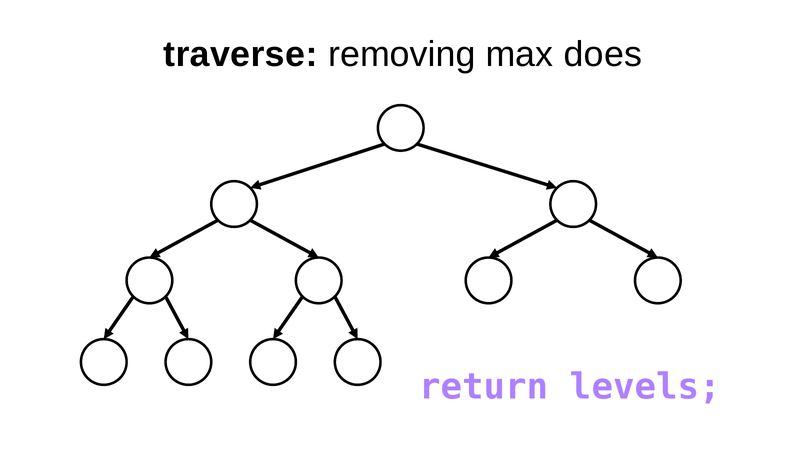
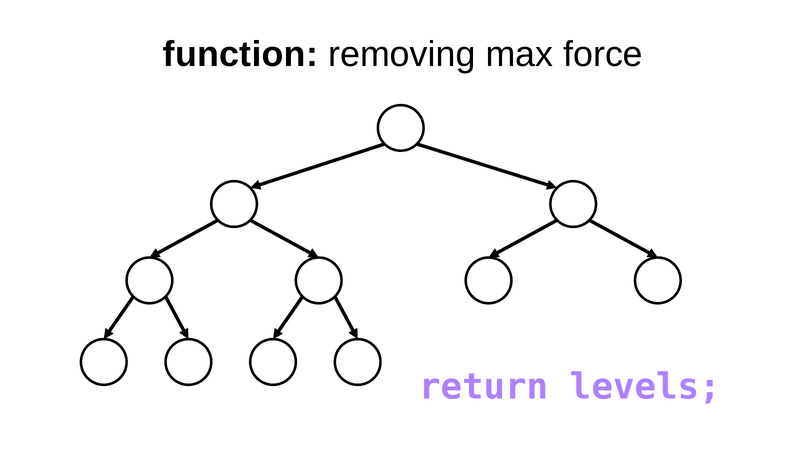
traverse: traverse -> function (240, 54)
does: does -> force (603, 54)
